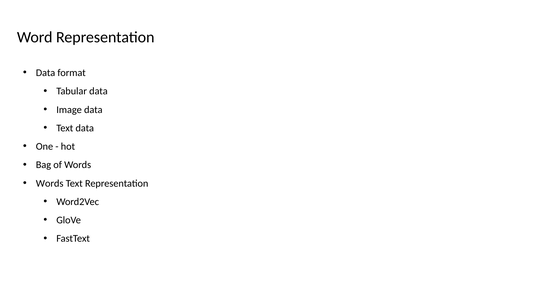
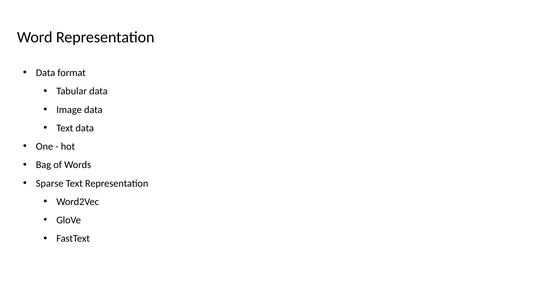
Words: Words -> Sparse (50, 183)
